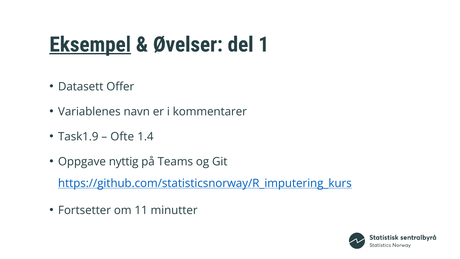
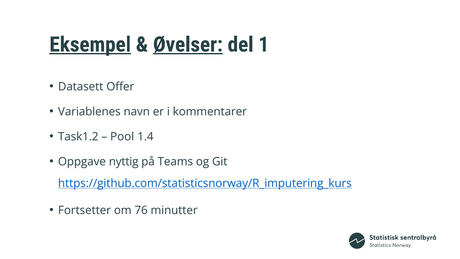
Øvelser underline: none -> present (188, 45)
Task1.9: Task1.9 -> Task1.2 (78, 137)
Ofte: Ofte -> Pool (122, 137)
11: 11 -> 76 (141, 210)
